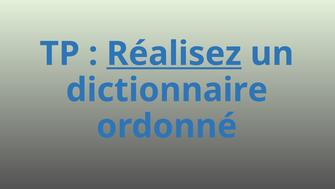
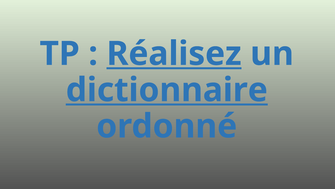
dictionnaire underline: none -> present (167, 90)
